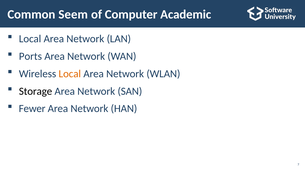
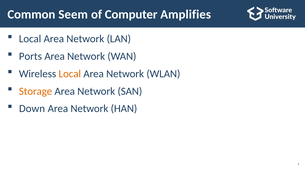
Academic: Academic -> Amplifies (186, 14)
Storage colour: black -> orange (36, 91)
Fewer: Fewer -> Down (32, 108)
